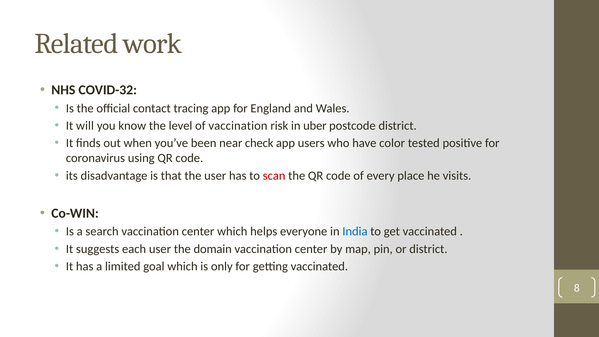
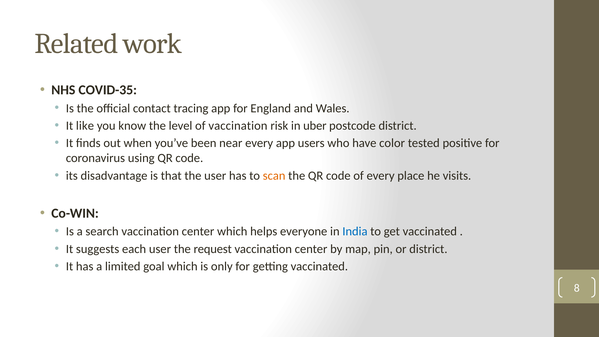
COVID-32: COVID-32 -> COVID-35 (108, 90)
will: will -> like (85, 126)
near check: check -> every (259, 143)
scan colour: red -> orange (274, 176)
domain: domain -> request (213, 249)
